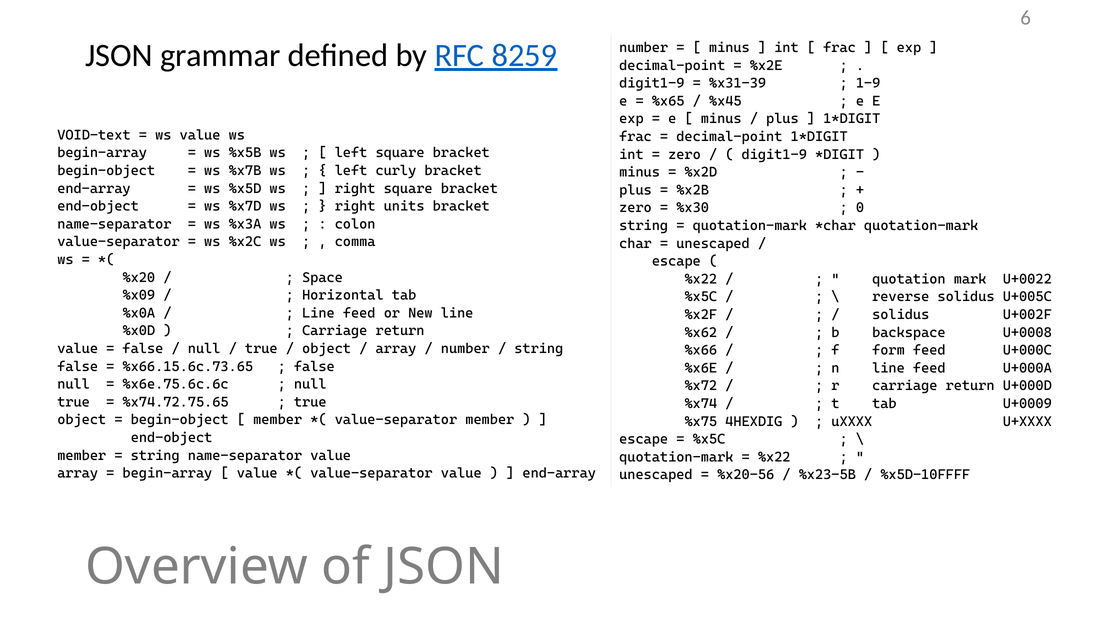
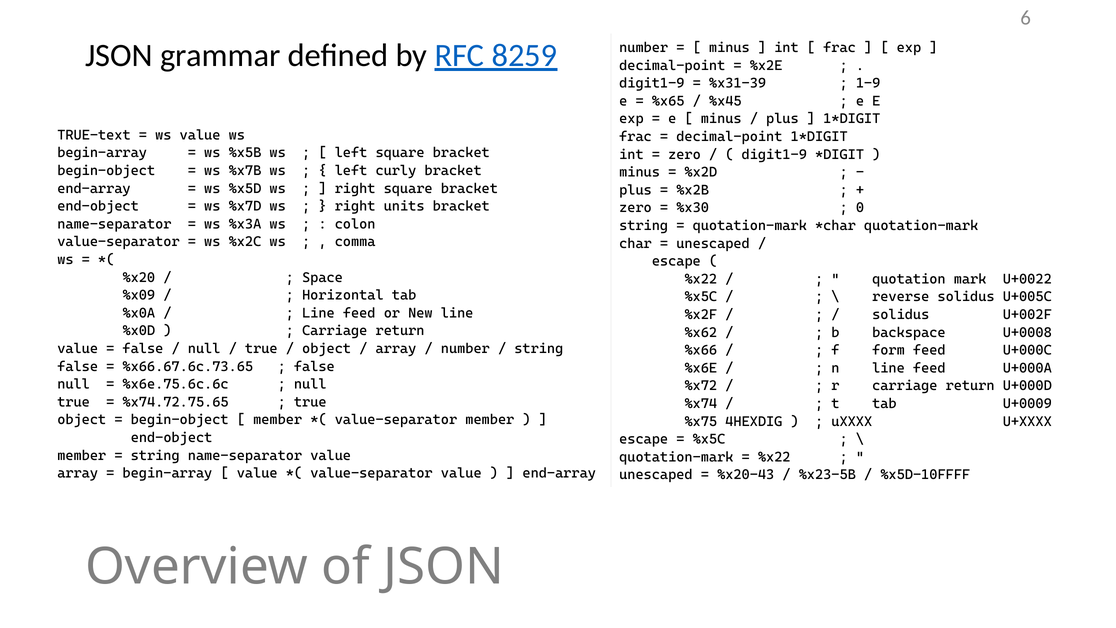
VOID-text: VOID-text -> TRUE-text (94, 135)
%x66.15.6c.73.65: %x66.15.6c.73.65 -> %x66.67.6c.73.65 (188, 366)
%x20-56: %x20-56 -> %x20-43 (746, 475)
